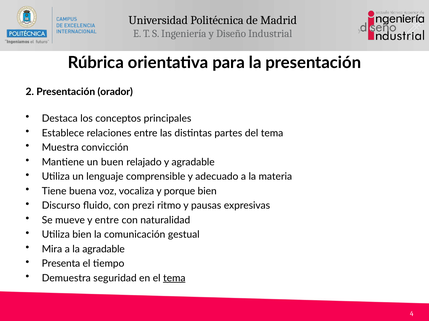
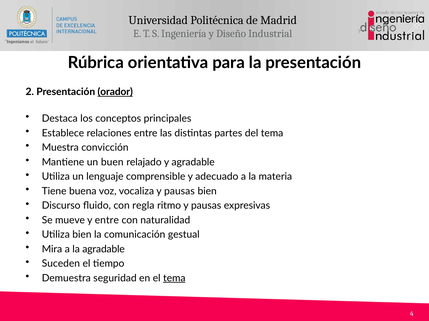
orador underline: none -> present (115, 92)
vocaliza y porque: porque -> pausas (179, 192)
prezi: prezi -> regla (143, 206)
Presenta: Presenta -> Suceden (61, 264)
